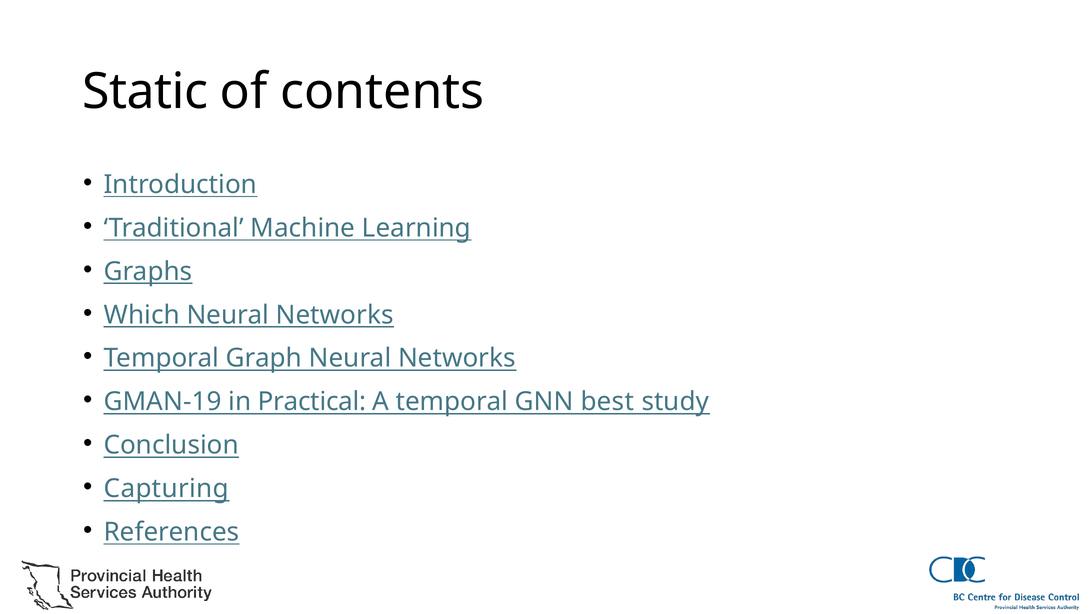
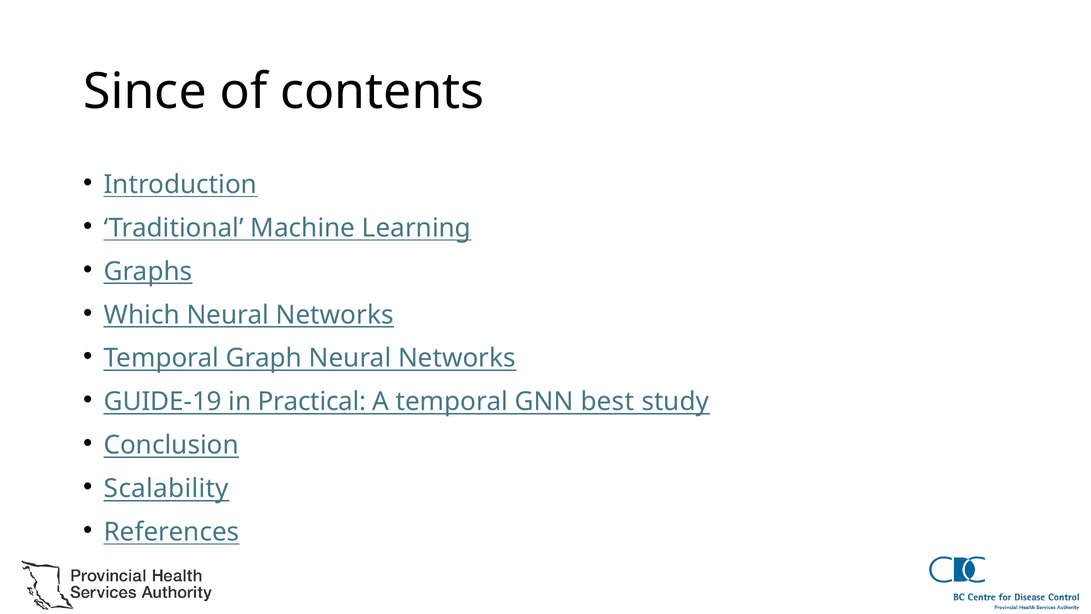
Static: Static -> Since (145, 92)
GMAN-19: GMAN-19 -> GUIDE-19 (163, 402)
Capturing: Capturing -> Scalability (166, 488)
